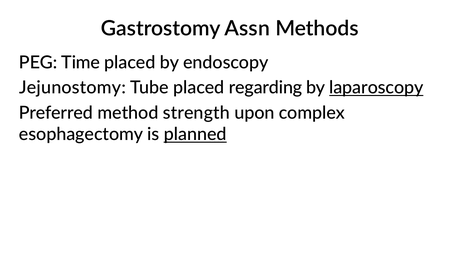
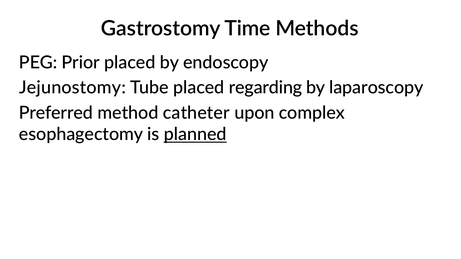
Assn: Assn -> Time (247, 29)
Time: Time -> Prior (81, 63)
laparoscopy underline: present -> none (376, 88)
strength: strength -> catheter (196, 113)
